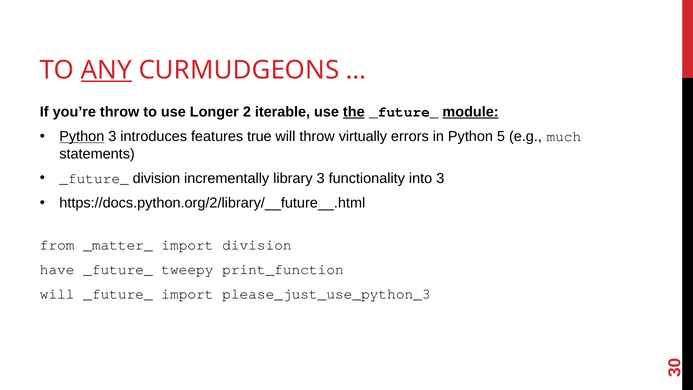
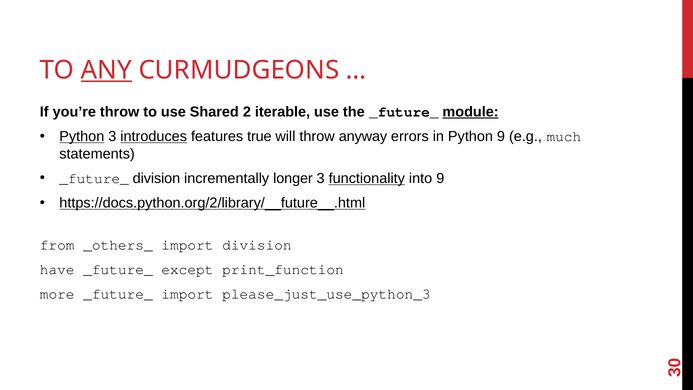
Longer: Longer -> Shared (214, 112)
the underline: present -> none (354, 112)
introduces underline: none -> present (154, 136)
virtually: virtually -> anyway (363, 136)
Python 5: 5 -> 9 (501, 136)
library: library -> longer (293, 178)
functionality underline: none -> present (367, 178)
into 3: 3 -> 9 (440, 178)
https://docs.python.org/2/library/__future__.html underline: none -> present (212, 203)
_matter_: _matter_ -> _others_ (118, 245)
tweepy: tweepy -> except (187, 269)
will: will -> more (57, 294)
